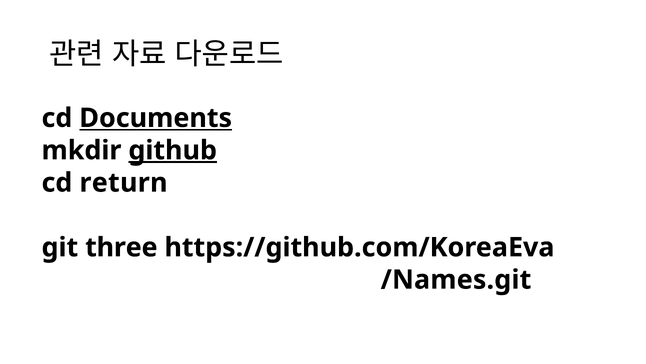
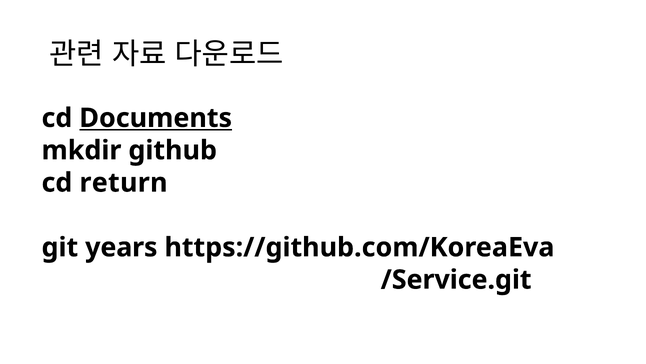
github underline: present -> none (173, 150)
three: three -> years (121, 247)
/Names.git: /Names.git -> /Service.git (456, 279)
